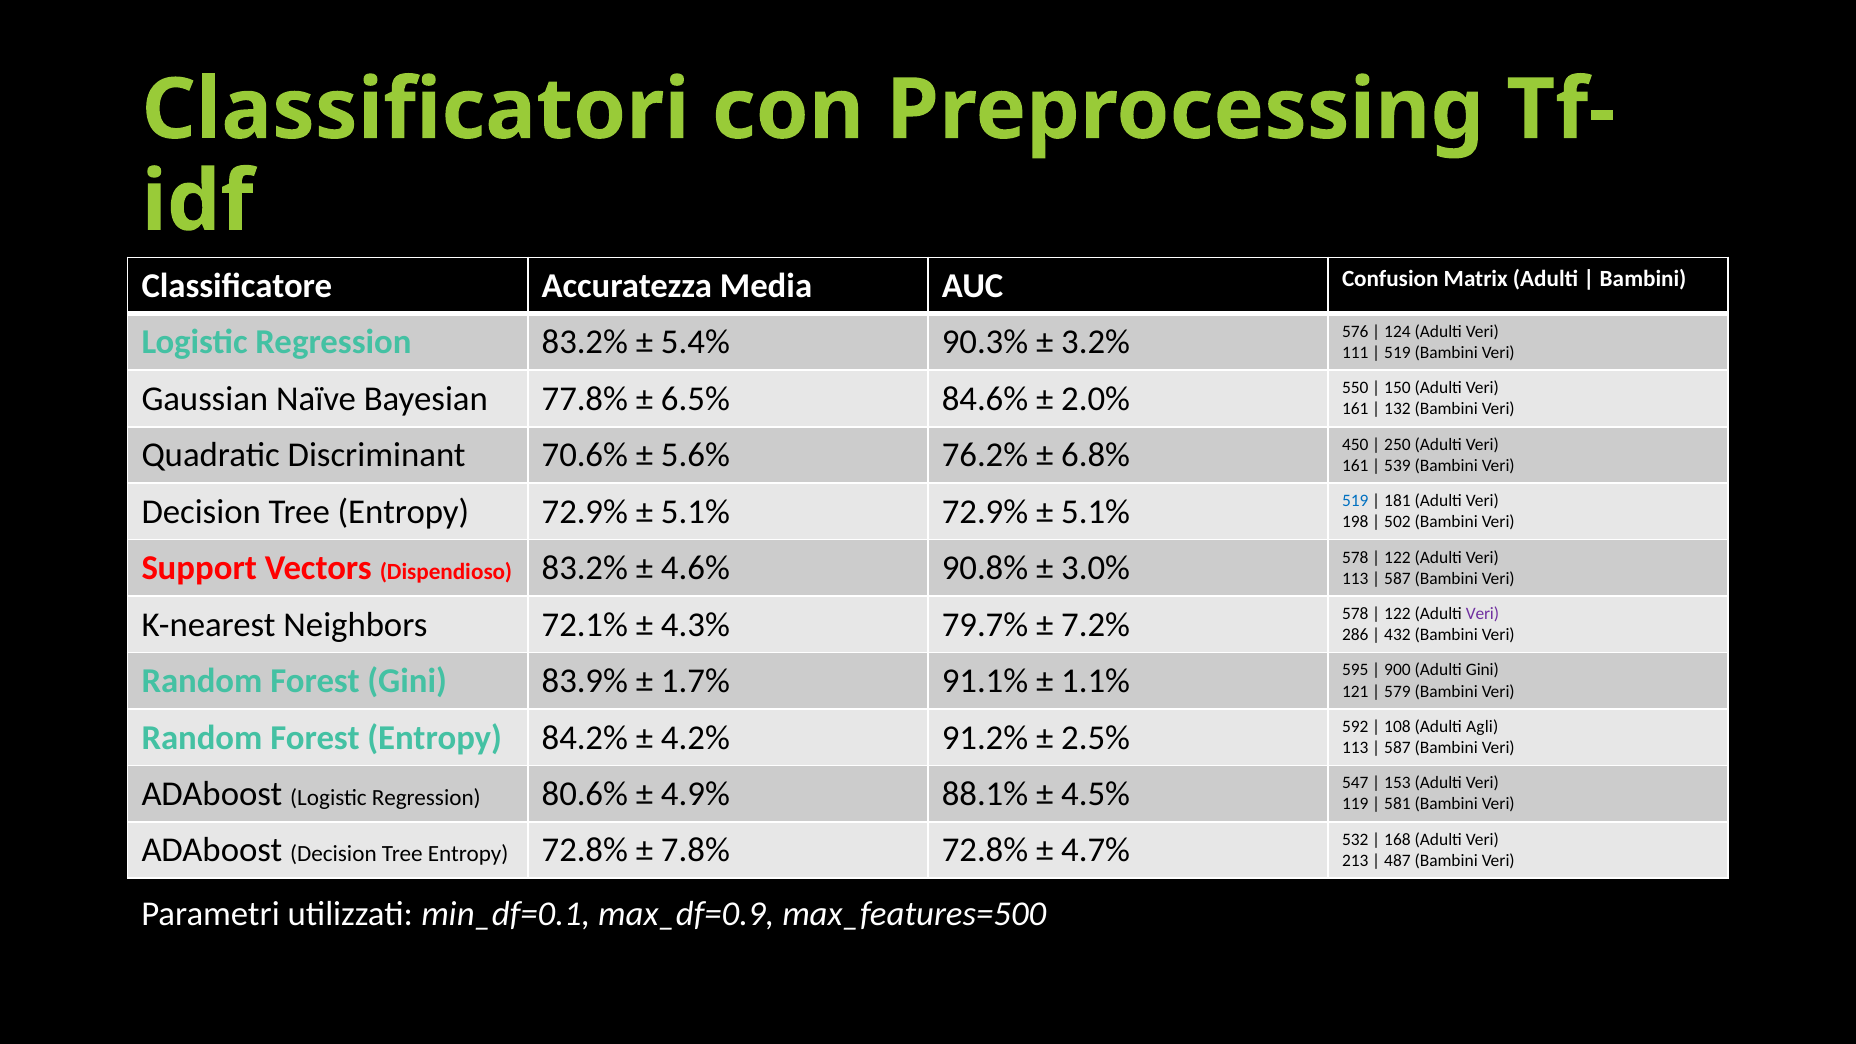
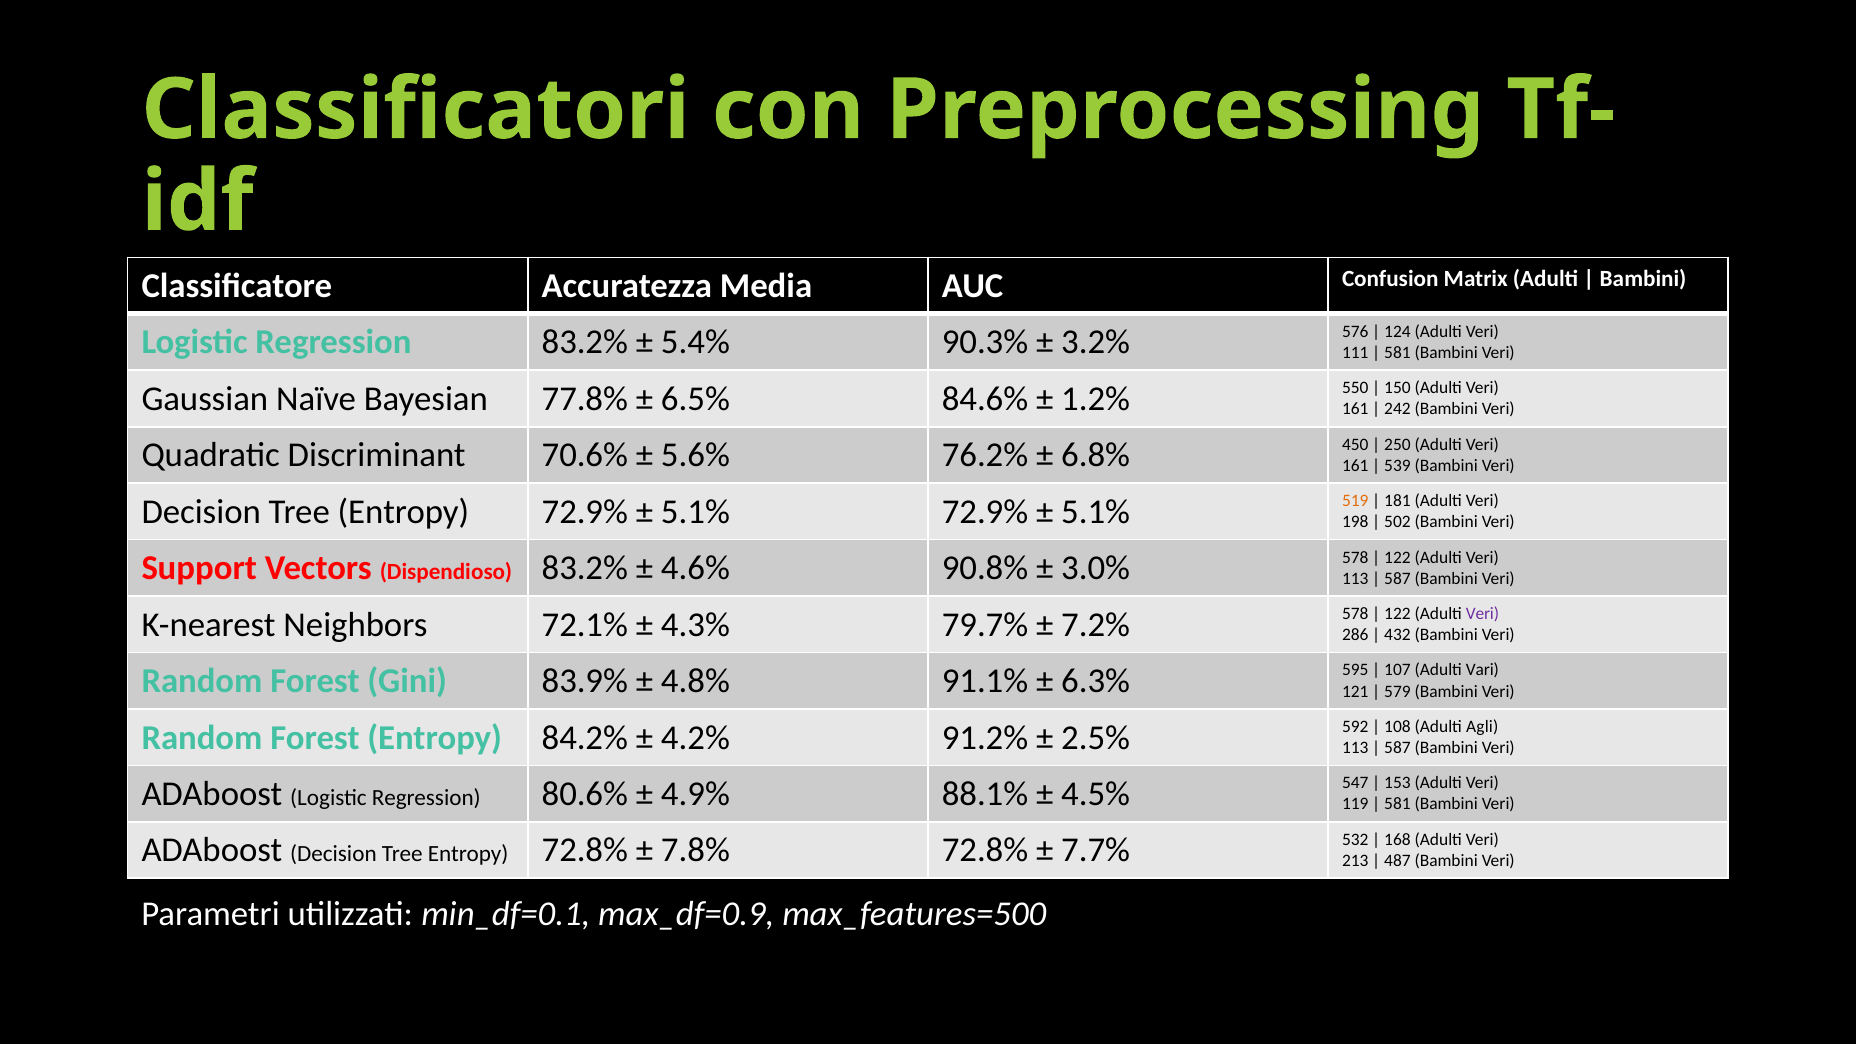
519: 519 -> 581 (1397, 353)
2.0%: 2.0% -> 1.2% (1096, 399)
132: 132 -> 242 (1397, 409)
519 colour: blue -> orange (1355, 501)
1.7%: 1.7% -> 4.8% (695, 681)
1.1%: 1.1% -> 6.3% (1096, 681)
900: 900 -> 107 (1397, 670)
Adulti Gini: Gini -> Vari (1482, 670)
4.7%: 4.7% -> 7.7% (1096, 850)
